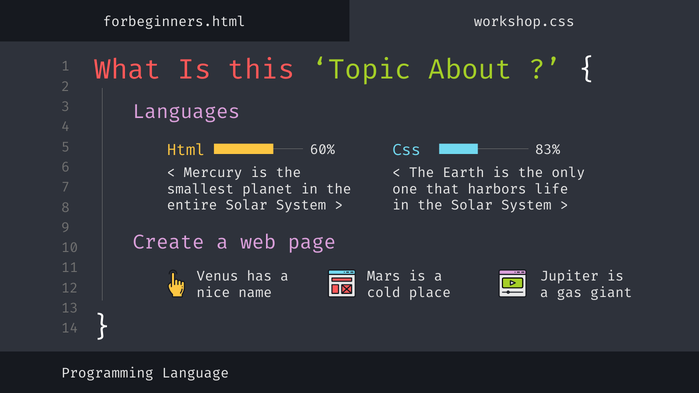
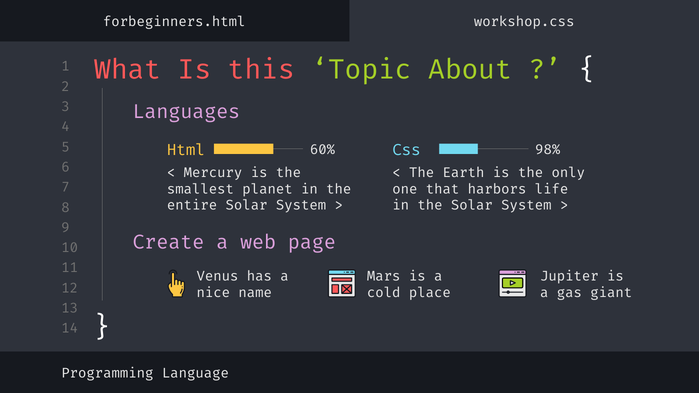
83%: 83% -> 98% (548, 150)
